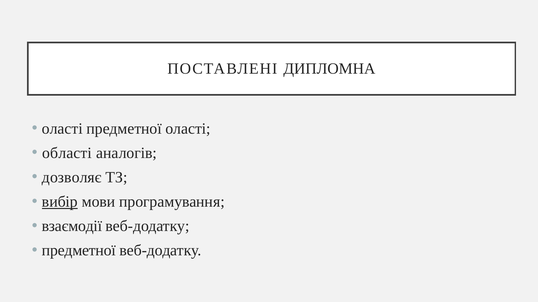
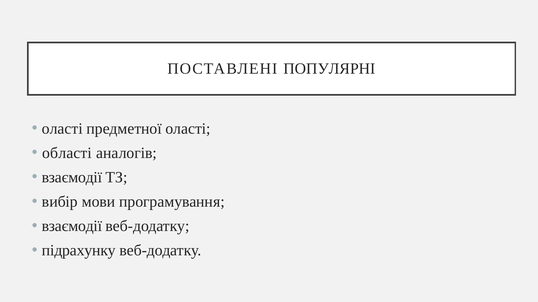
ДИПЛОМНА: ДИПЛОМНА -> ПОПУЛЯРНІ (329, 69)
дозволяє: дозволяє -> взаємодії (72, 178)
вибір underline: present -> none (60, 202)
предметної: предметної -> підрахунку (79, 251)
